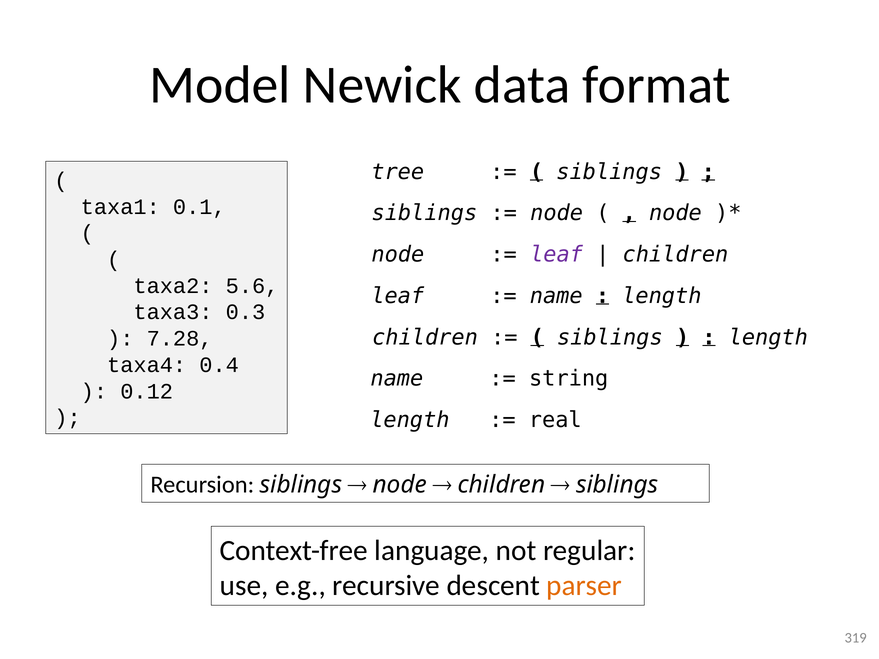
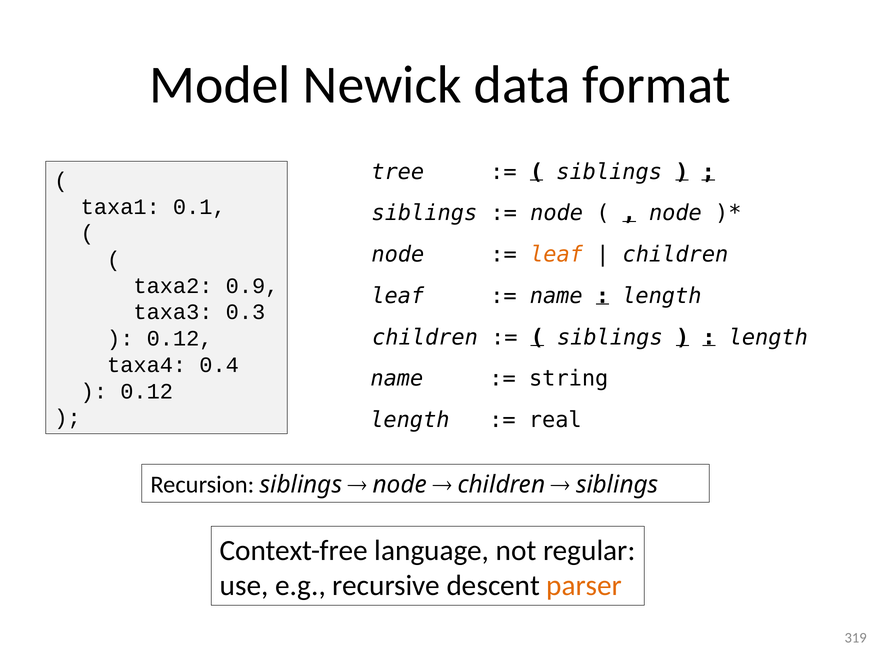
leaf colour: purple -> orange (557, 255)
5.6: 5.6 -> 0.9 (252, 286)
7.28: 7.28 -> 0.12 (180, 339)
